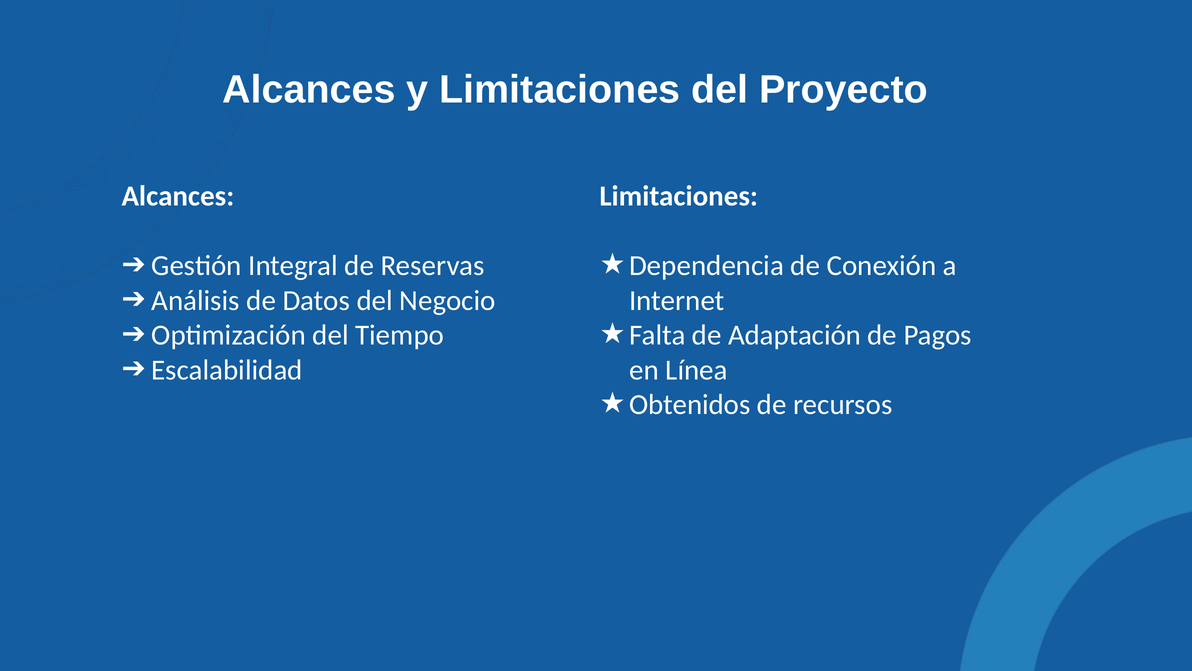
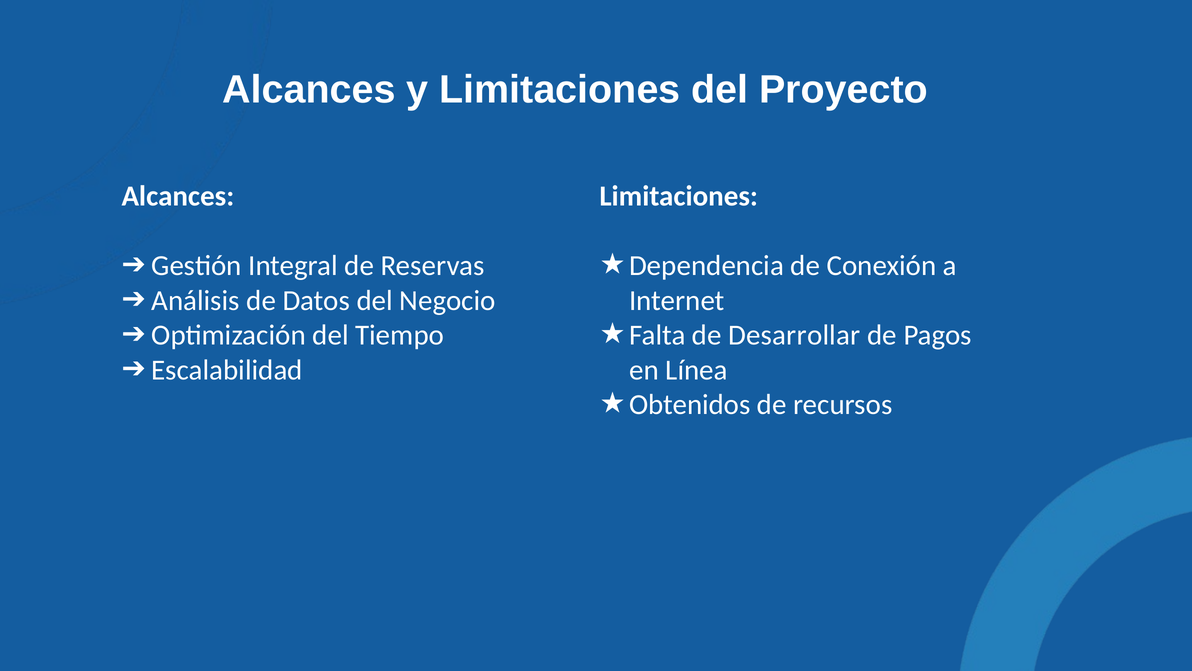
Adaptación: Adaptación -> Desarrollar (794, 335)
